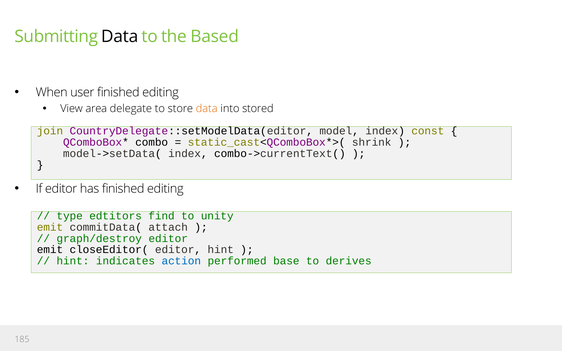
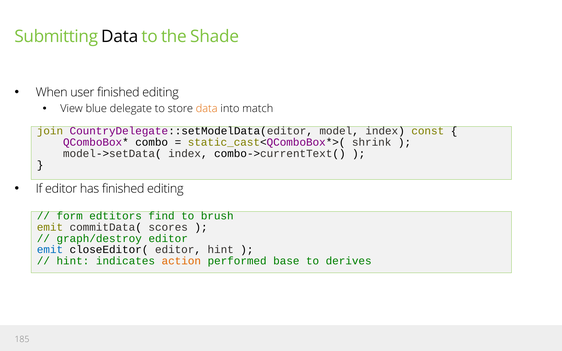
Based: Based -> Shade (215, 36)
area: area -> blue (96, 109)
stored: stored -> match (258, 109)
type: type -> form (70, 216)
unity: unity -> brush (217, 216)
attach: attach -> scores (168, 227)
emit colour: black -> blue (50, 250)
action colour: blue -> orange (181, 261)
